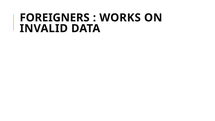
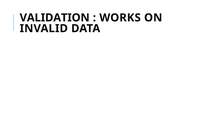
FOREIGNERS: FOREIGNERS -> VALIDATION (55, 18)
